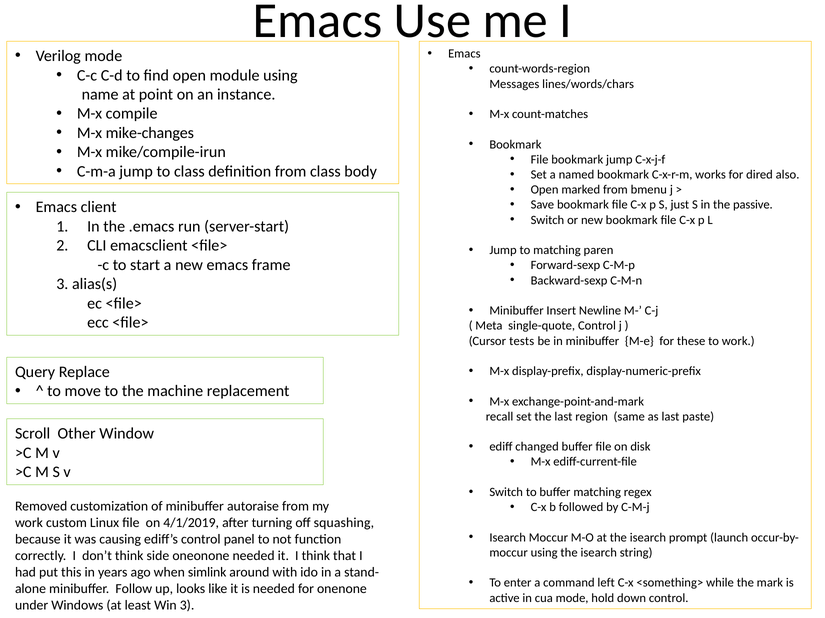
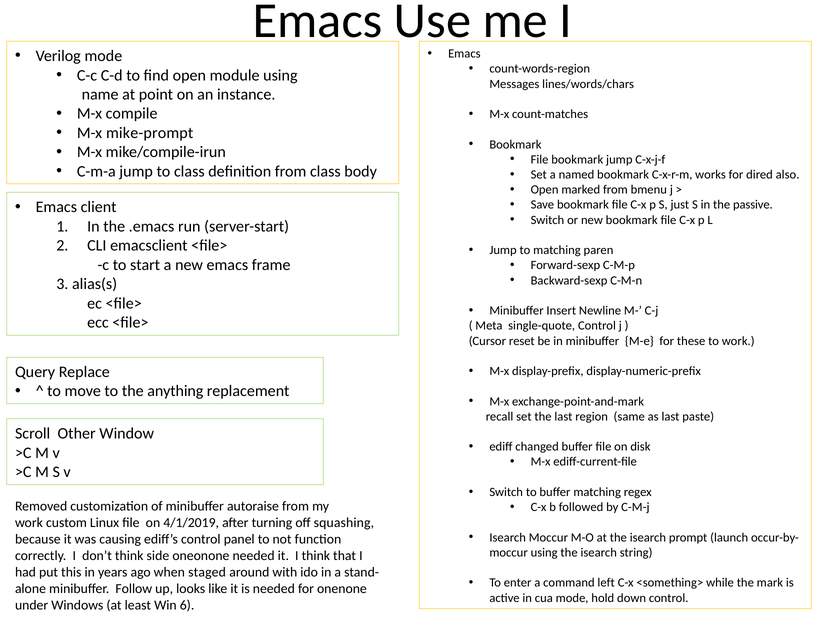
mike-changes: mike-changes -> mike-prompt (150, 133)
tests: tests -> reset (522, 341)
machine: machine -> anything (175, 392)
simlink: simlink -> staged (207, 573)
Win 3: 3 -> 6 (187, 606)
